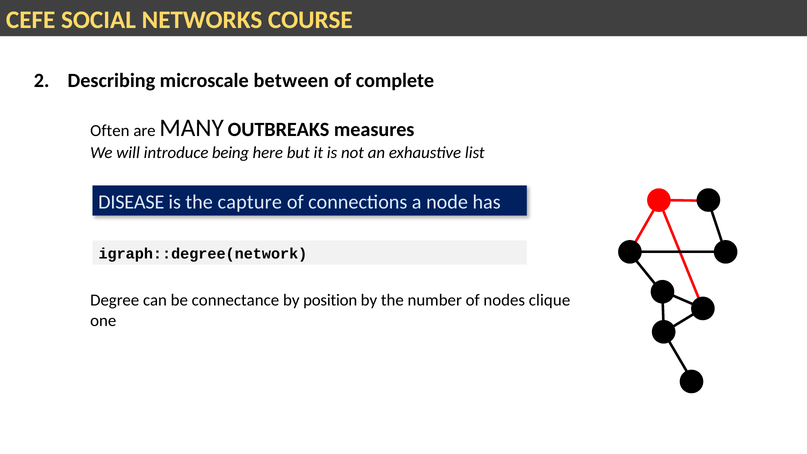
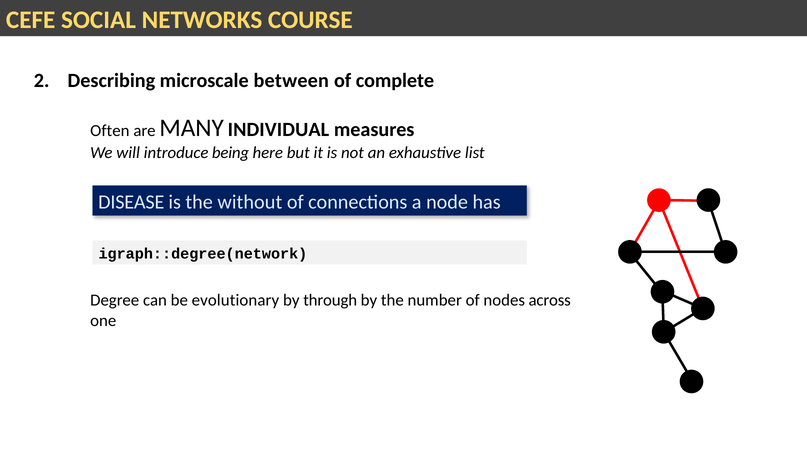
OUTBREAKS: OUTBREAKS -> INDIVIDUAL (278, 129)
capture: capture -> without (250, 202)
connectance: connectance -> evolutionary (235, 300)
position: position -> through (330, 300)
clique: clique -> across (550, 300)
